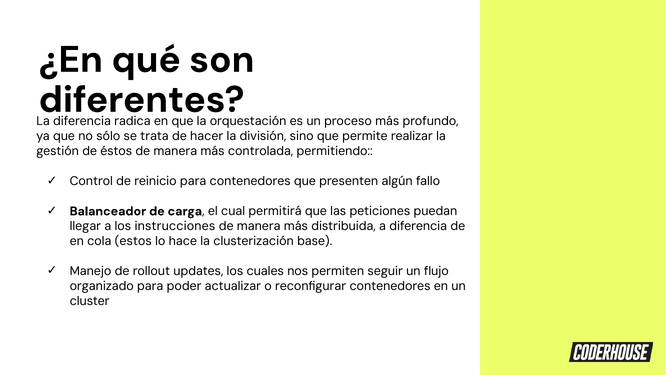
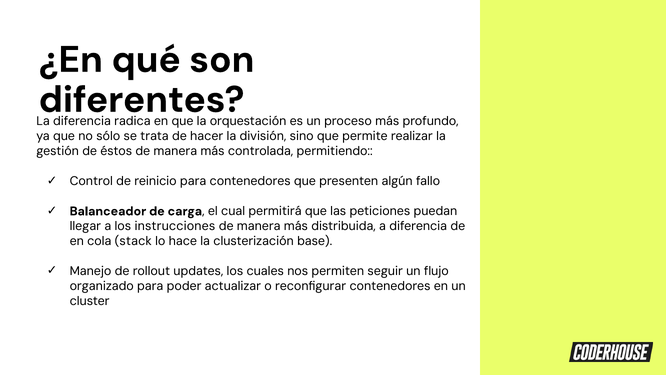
estos: estos -> stack (133, 241)
